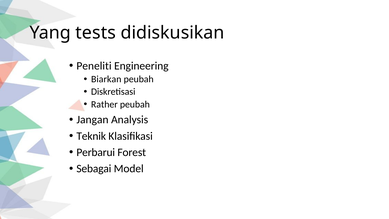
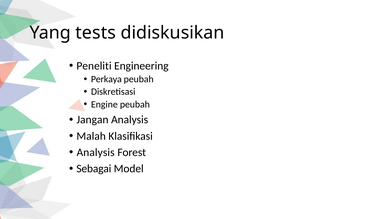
Biarkan: Biarkan -> Perkaya (106, 79)
Rather: Rather -> Engine (104, 104)
Teknik: Teknik -> Malah (91, 136)
Perbarui: Perbarui -> Analysis (96, 152)
